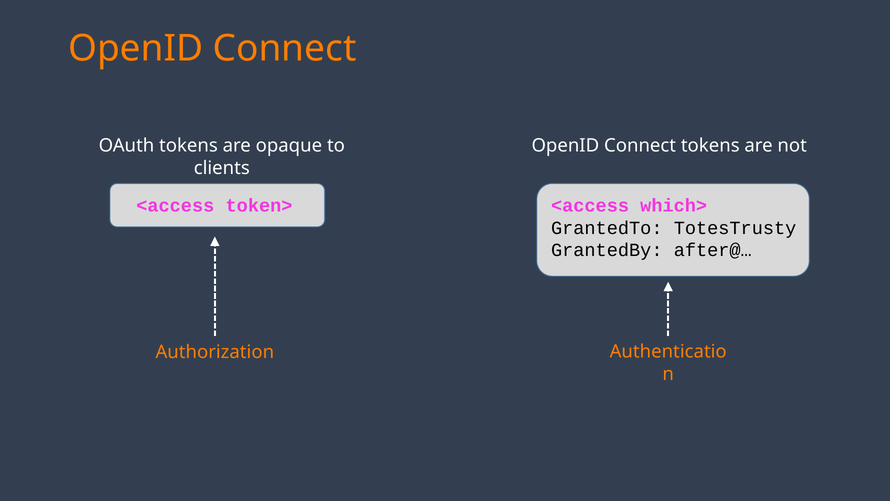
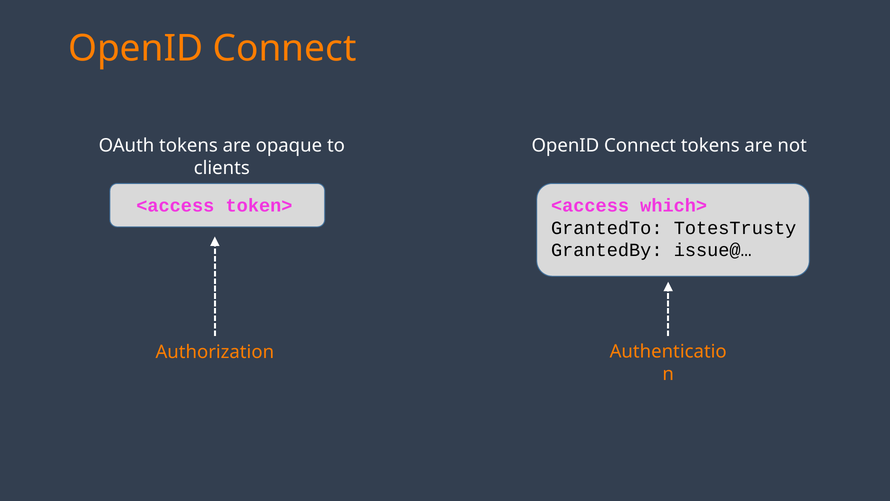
after@…: after@… -> issue@… (713, 250)
